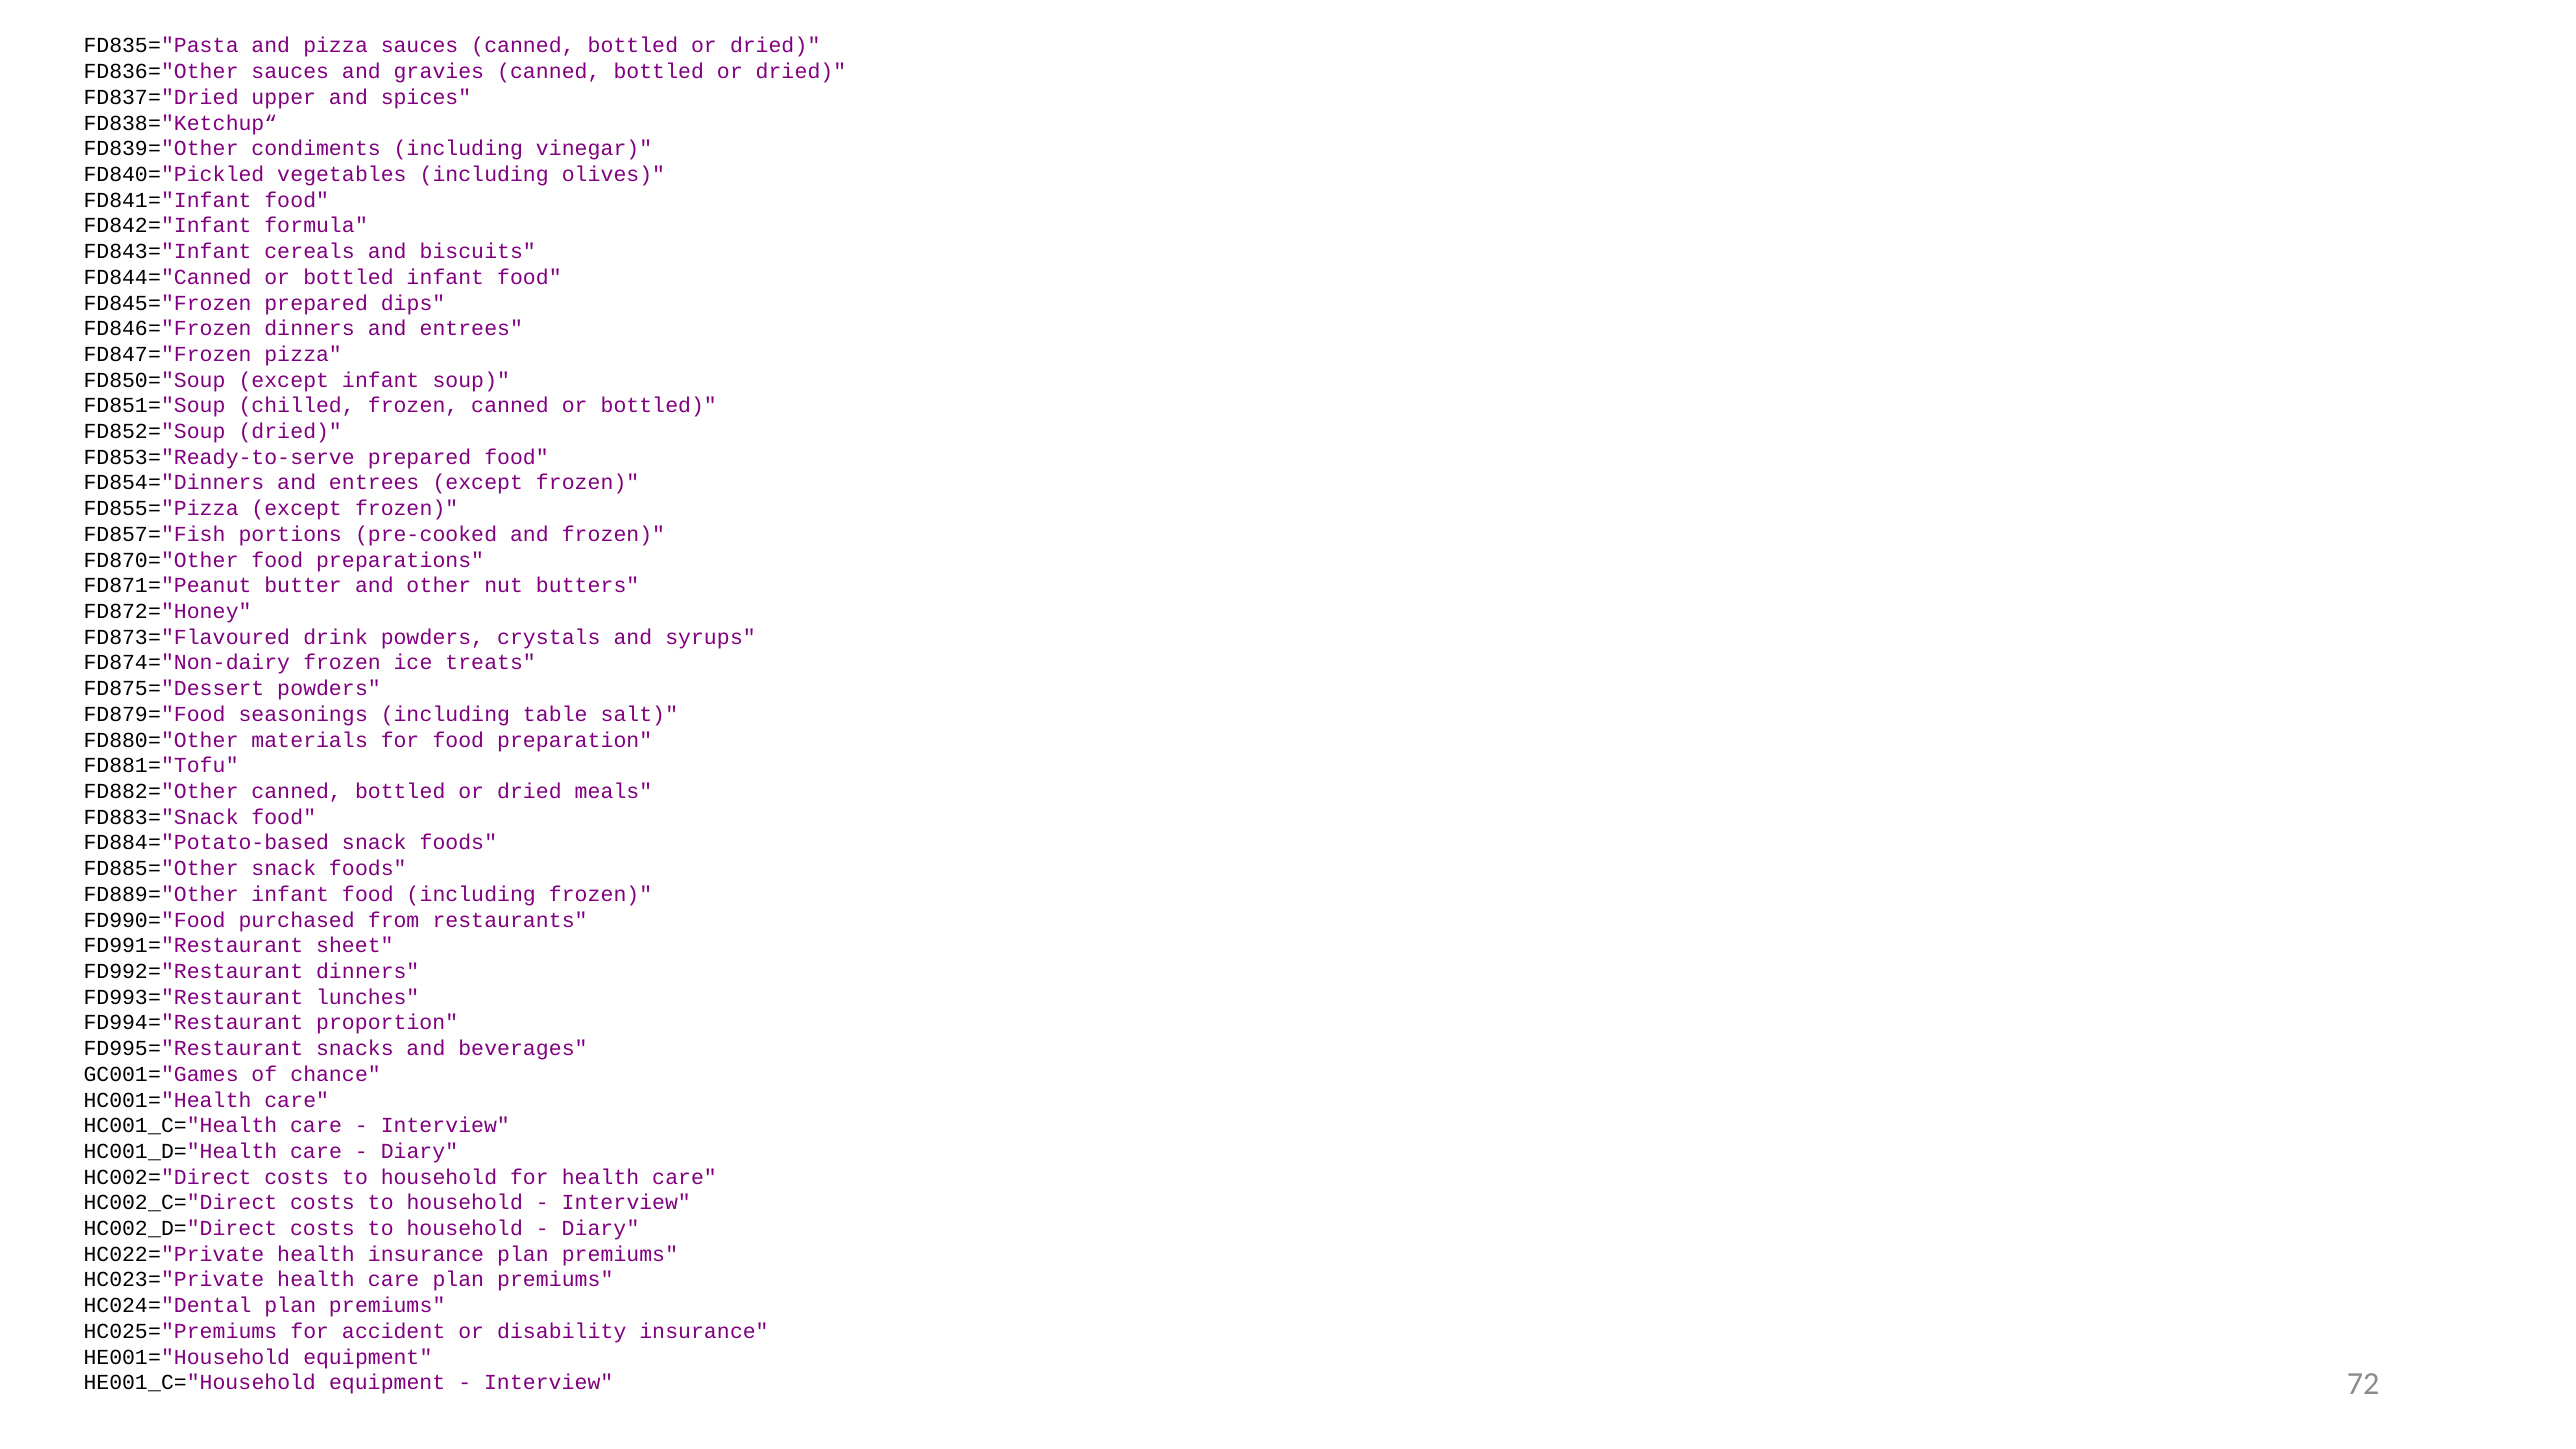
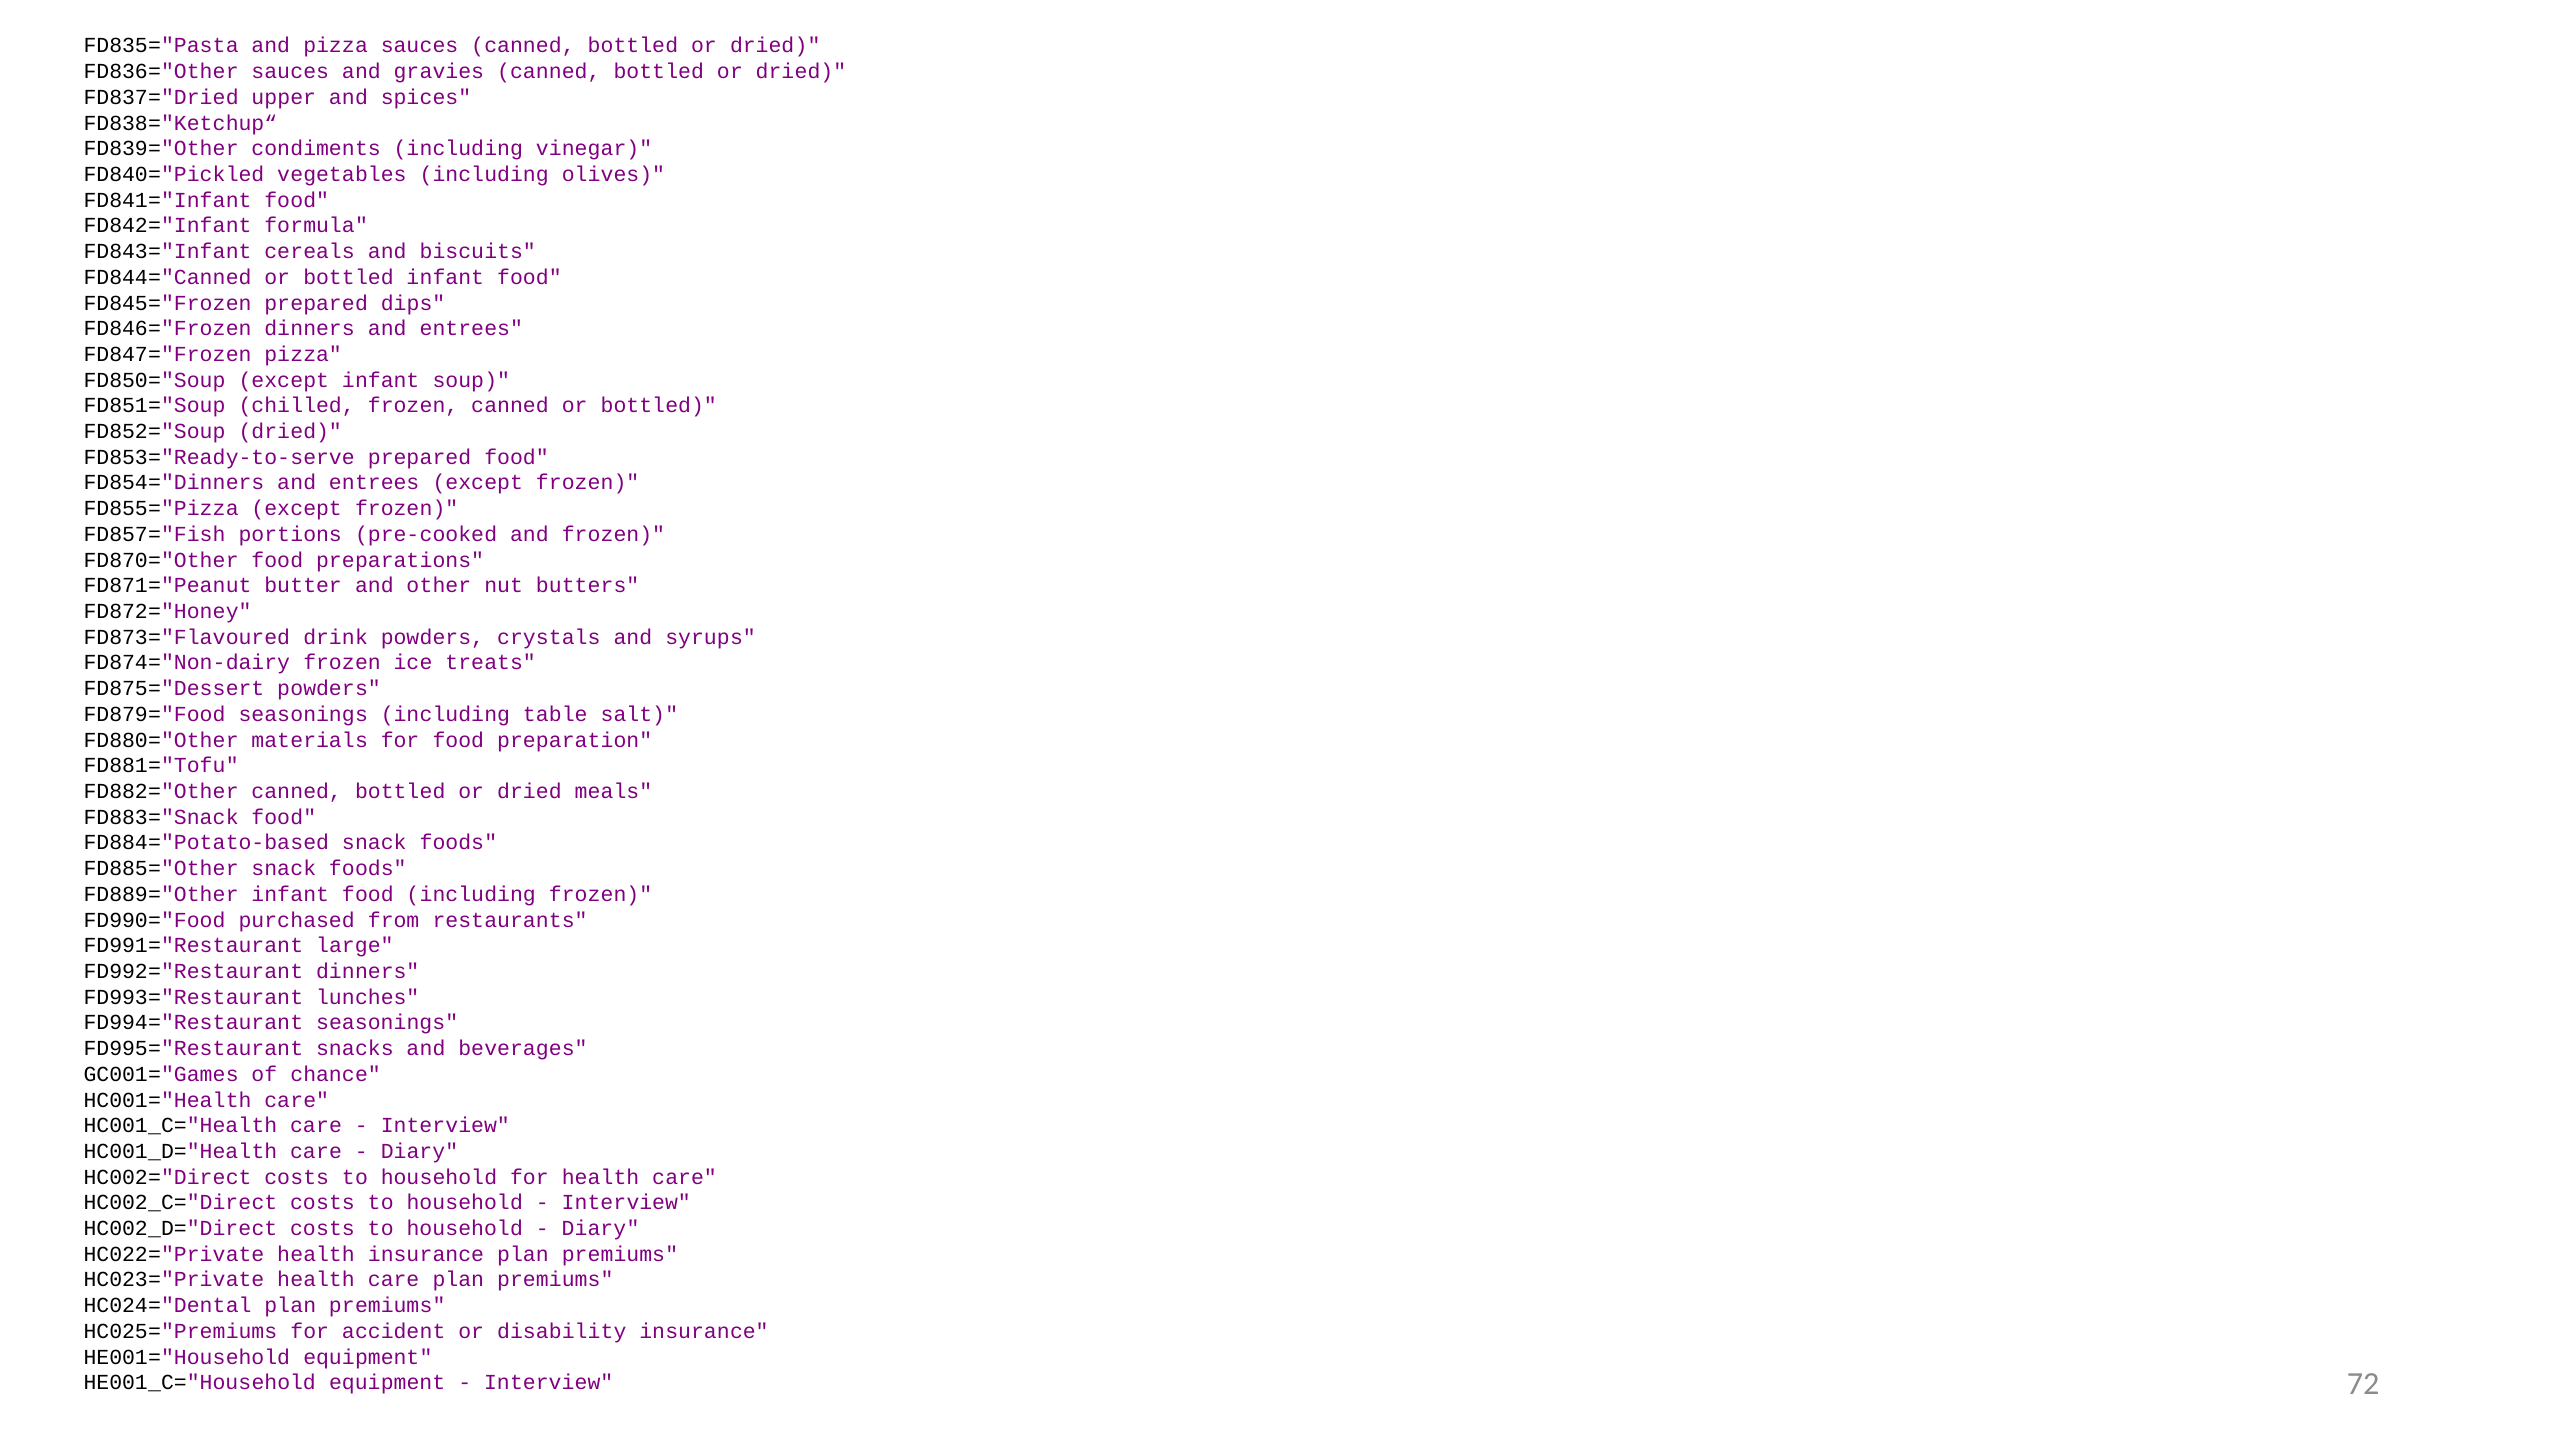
sheet: sheet -> large (355, 946)
FD994="Restaurant proportion: proportion -> seasonings (387, 1023)
